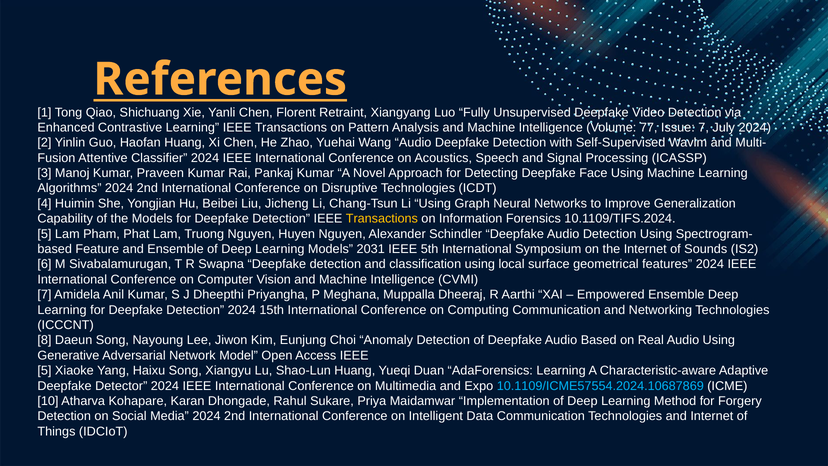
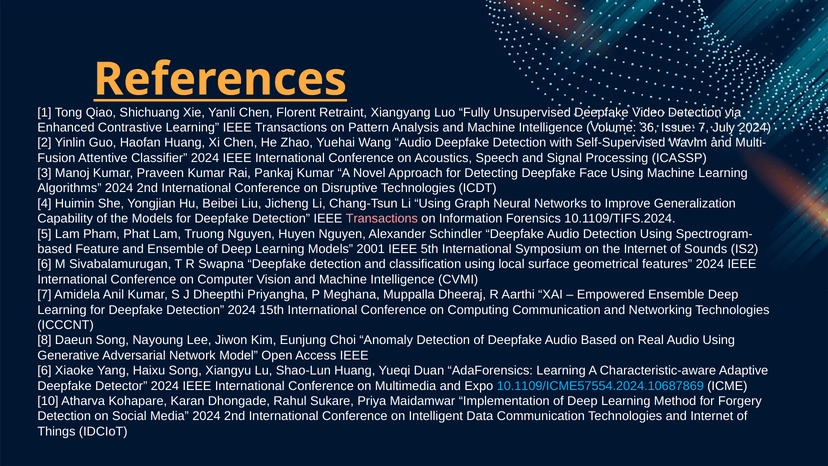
77: 77 -> 36 (649, 127)
Transactions colour: yellow -> pink (382, 219)
2031: 2031 -> 2001 (371, 249)
5: 5 -> 6 (44, 371)
